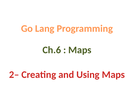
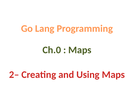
Ch.6: Ch.6 -> Ch.0 (52, 50)
